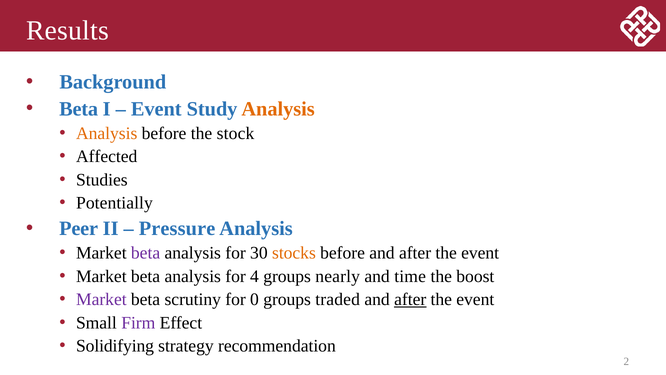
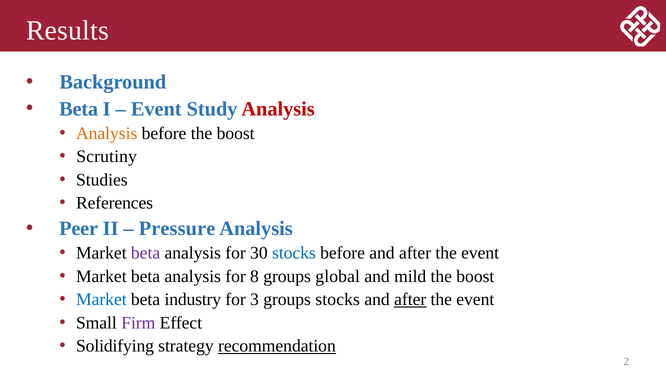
Analysis colour: orange -> red (278, 109)
before the stock: stock -> boost (236, 133)
Affected: Affected -> Scrutiny (107, 157)
Potentially: Potentially -> References (115, 203)
stocks colour: orange -> blue (294, 253)
4: 4 -> 8 (254, 276)
nearly: nearly -> global (338, 276)
time: time -> mild (410, 276)
Market colour: purple -> blue (101, 299)
scrutiny: scrutiny -> industry (193, 299)
0: 0 -> 3 (254, 299)
groups traded: traded -> stocks (338, 299)
recommendation underline: none -> present (277, 346)
